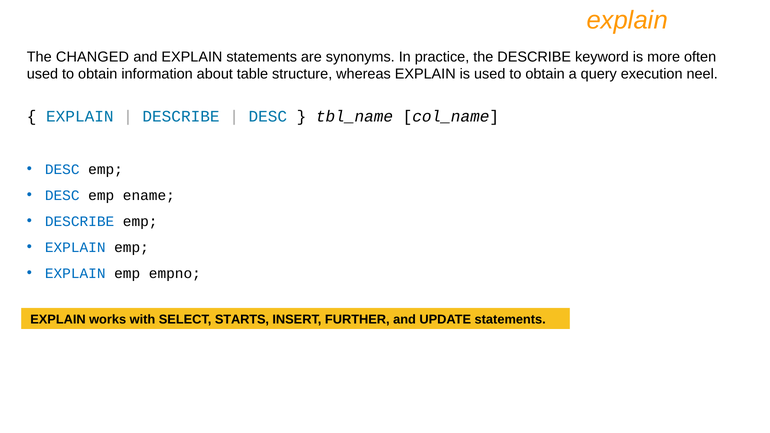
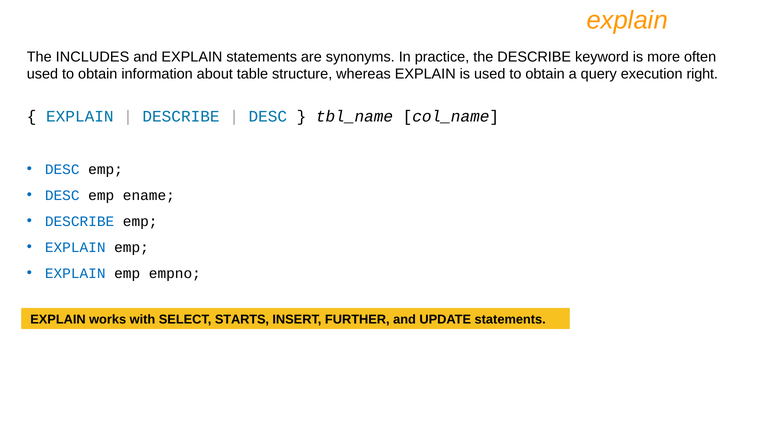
CHANGED: CHANGED -> INCLUDES (92, 57)
neel: neel -> right (702, 74)
